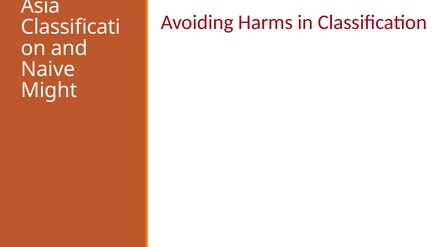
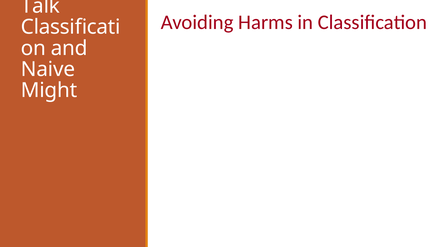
Asia: Asia -> Talk (40, 6)
